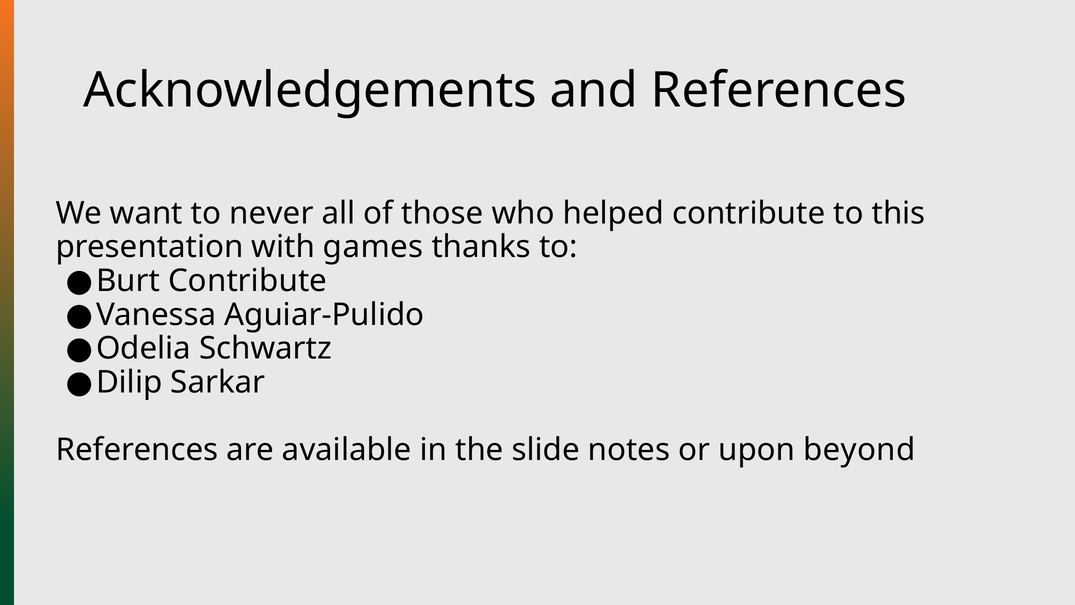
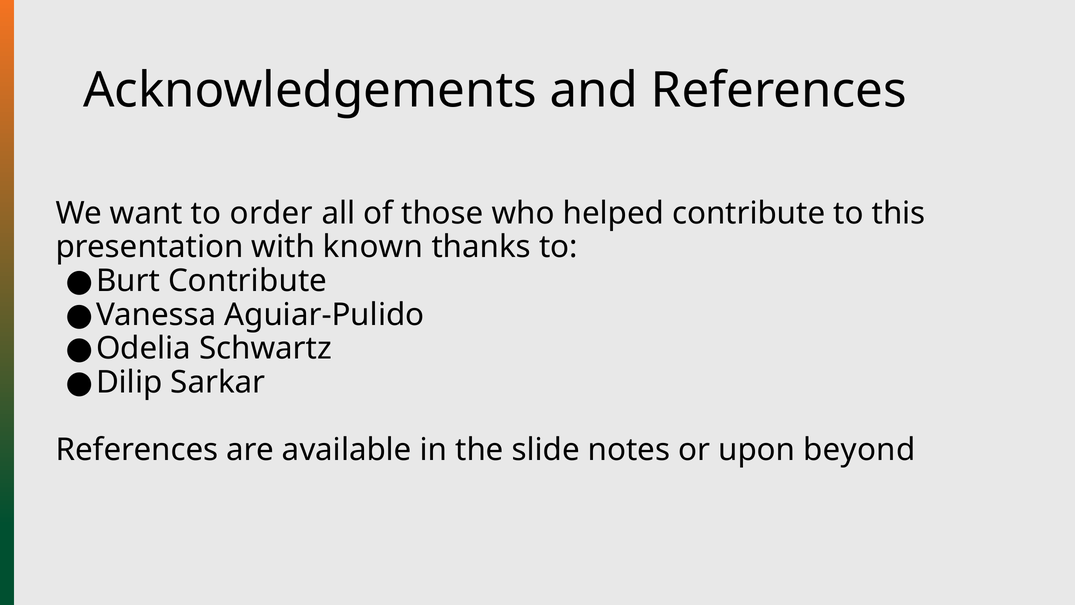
never: never -> order (271, 213)
games: games -> known (373, 247)
